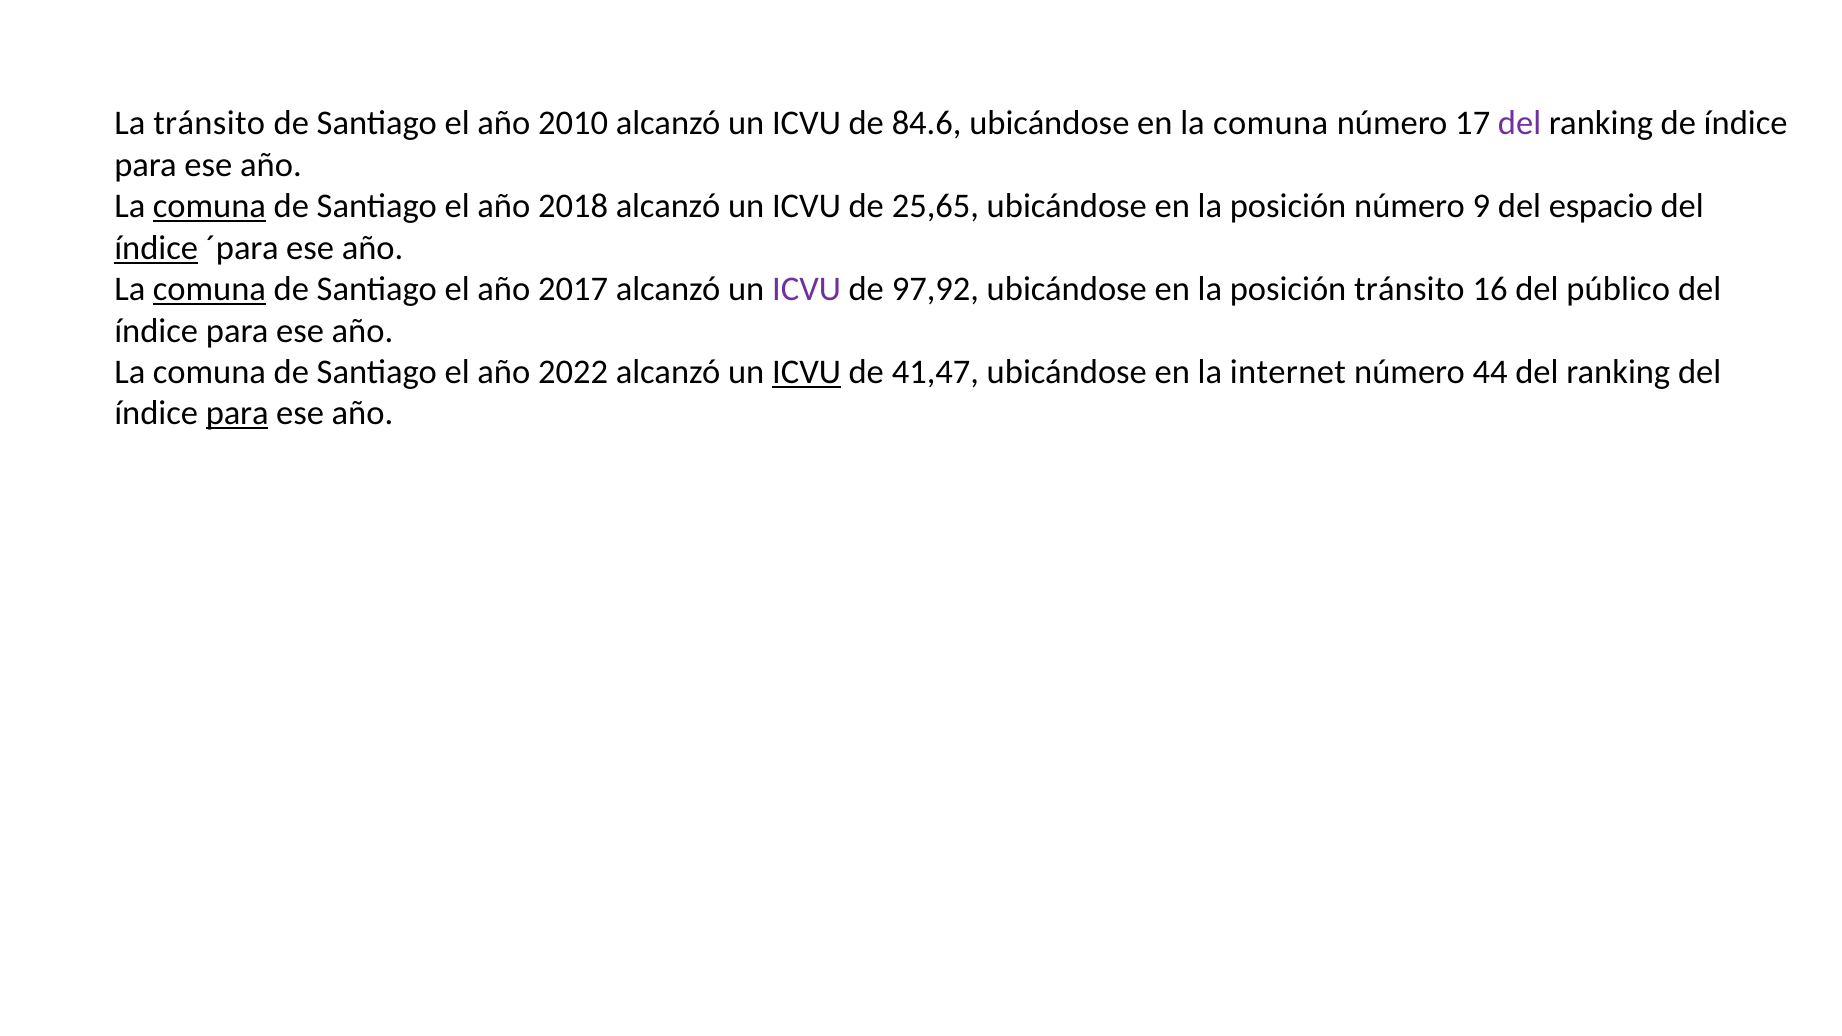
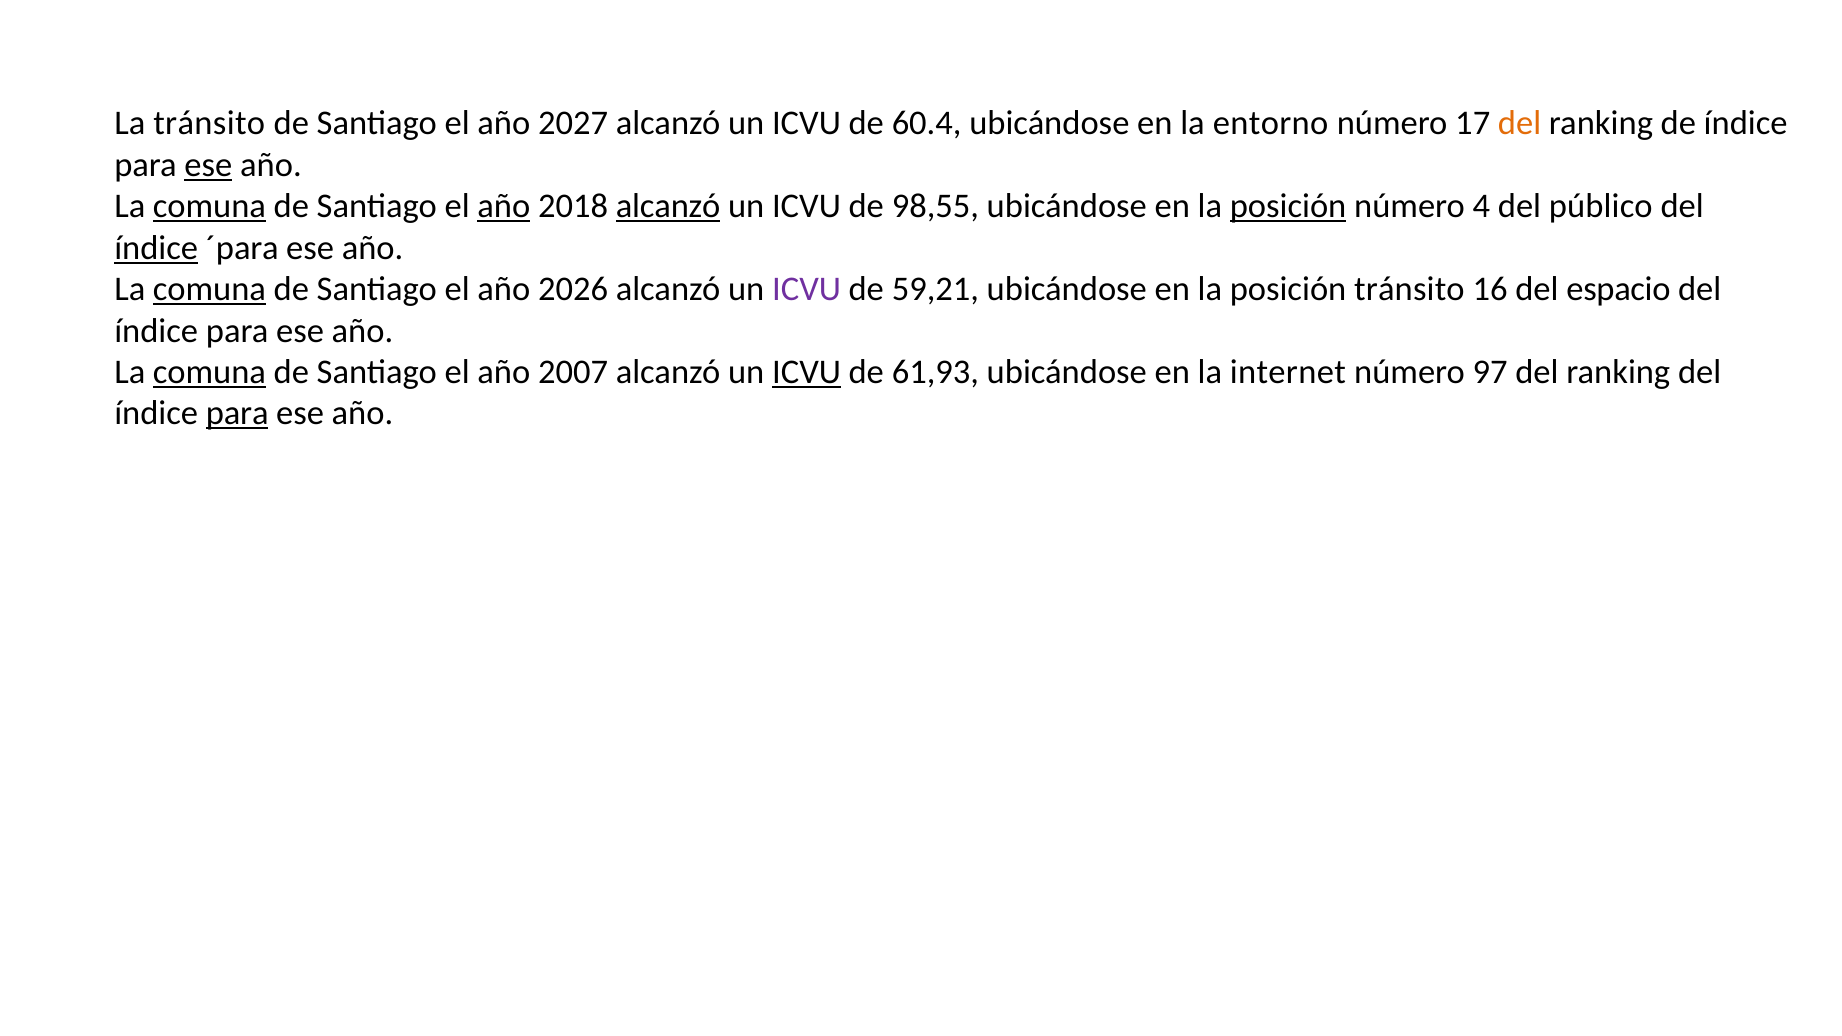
2010: 2010 -> 2027 (573, 123)
84.6: 84.6 -> 60.4 (927, 123)
en la comuna: comuna -> entorno (1271, 123)
del colour: purple -> orange (1520, 123)
ese underline: none -> present (208, 165)
año underline: none -> present (504, 206)
alcanzó underline: none -> present (668, 206)
25,65: 25,65 -> 98,55 (935, 206)
posición underline: none -> present (1288, 206)
9: 9 -> 4 (1481, 206)
espacio: espacio -> público (1601, 206)
2017: 2017 -> 2026 (573, 289)
97,92: 97,92 -> 59,21 (935, 289)
público: público -> espacio (1618, 289)
comuna underline: none -> present (209, 372)
2022: 2022 -> 2007 (573, 372)
41,47: 41,47 -> 61,93 (935, 372)
44: 44 -> 97 (1490, 372)
